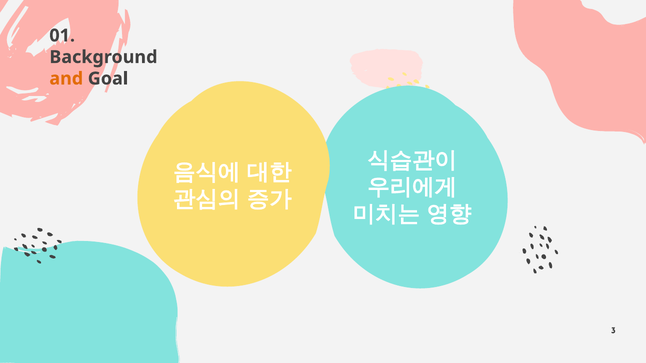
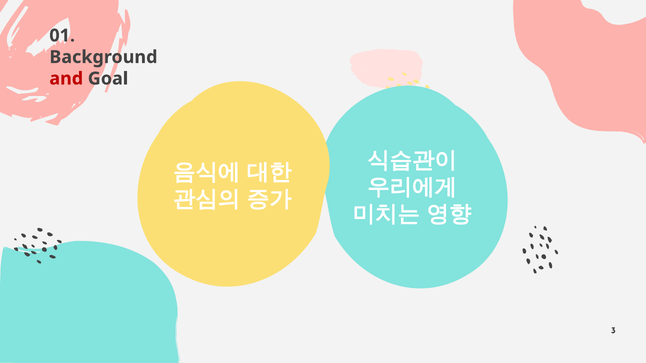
and colour: orange -> red (66, 79)
